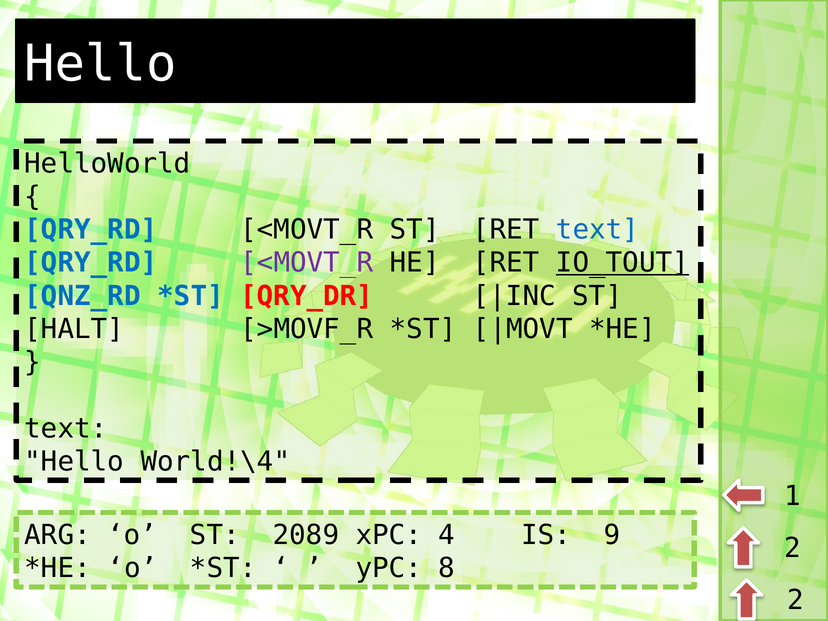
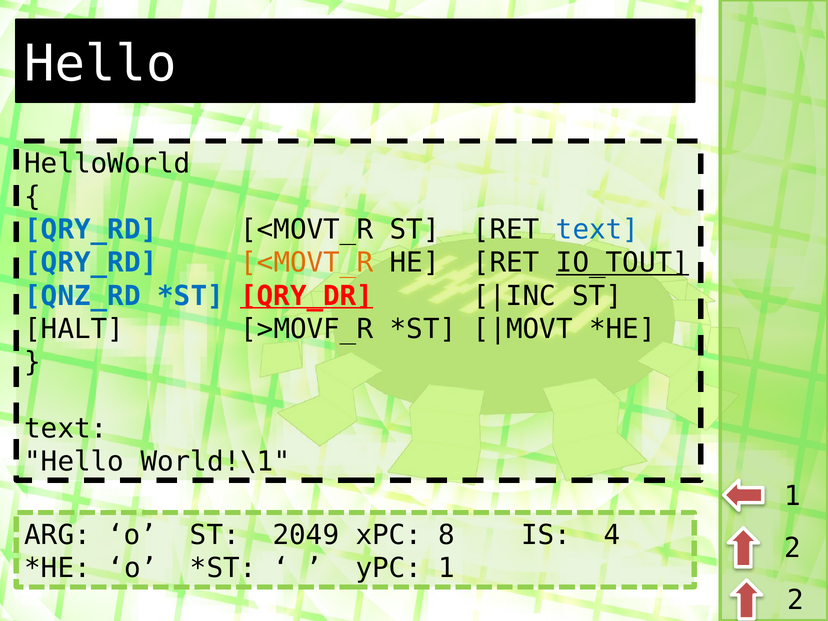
<MOVT_R colour: purple -> orange (307, 263)
QRY_DR underline: none -> present (307, 296)
World!\4: World!\4 -> World!\1 (215, 462)
2089: 2089 -> 2049 (306, 535)
4: 4 -> 8 (447, 535)
9: 9 -> 4 (612, 535)
yPC 8: 8 -> 1 (447, 568)
